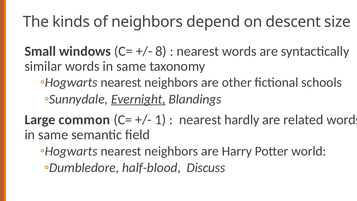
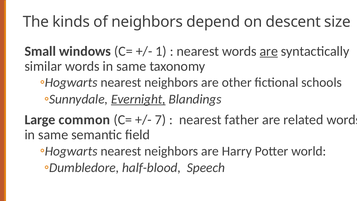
8: 8 -> 1 (161, 51)
are underline: none -> present (269, 51)
1: 1 -> 7 (160, 120)
hardly: hardly -> father (242, 120)
Discuss: Discuss -> Speech (206, 168)
